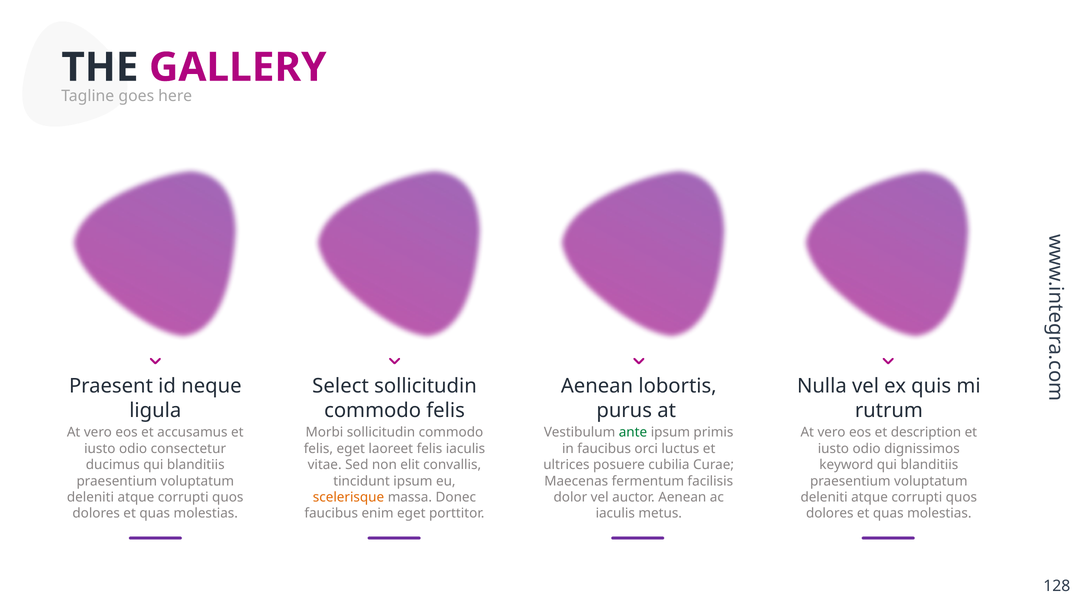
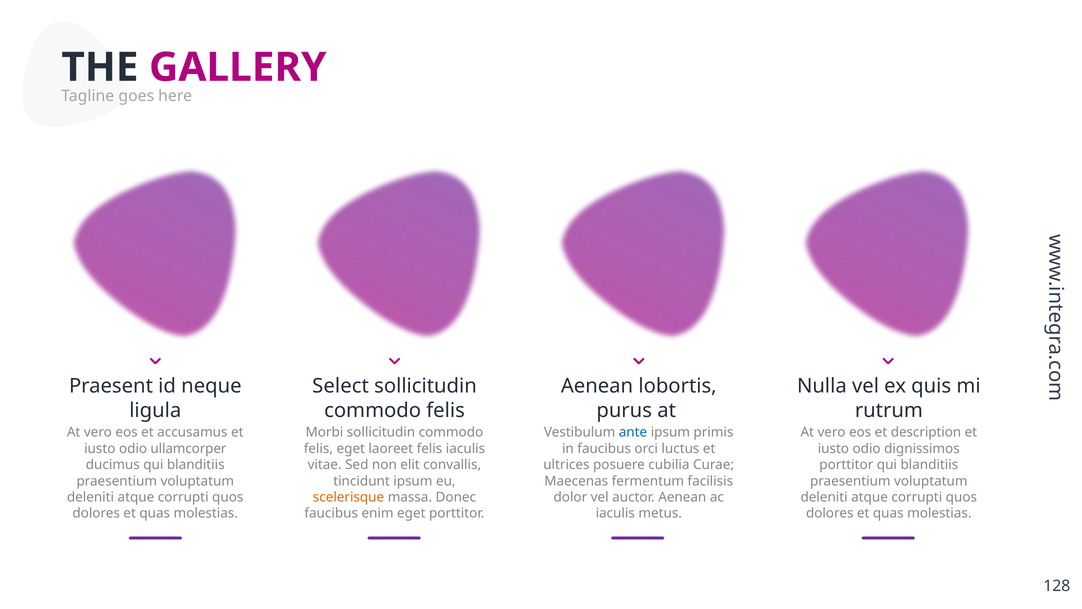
ante colour: green -> blue (633, 432)
consectetur: consectetur -> ullamcorper (188, 448)
keyword: keyword -> porttitor (846, 465)
